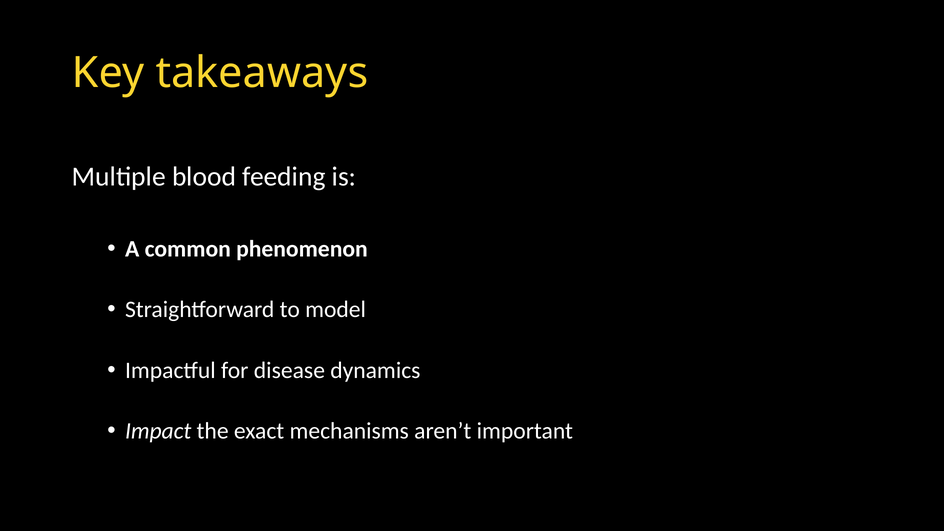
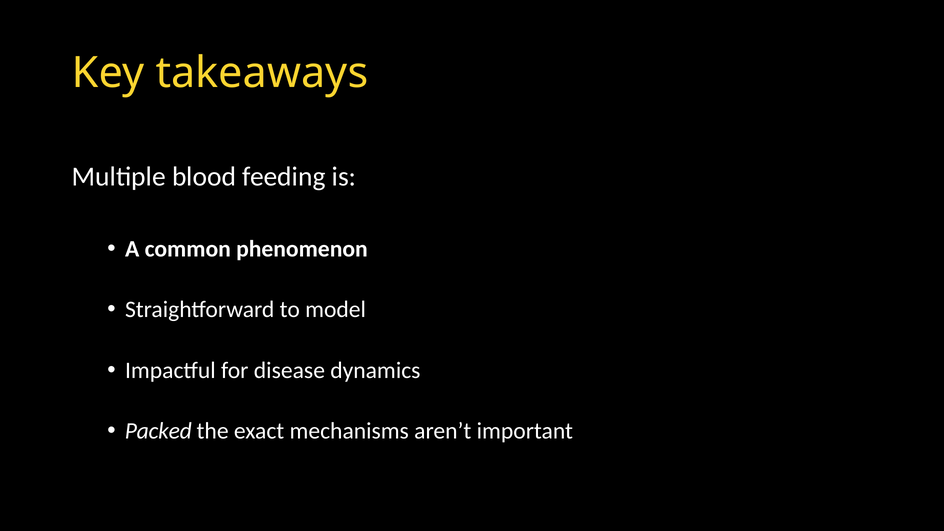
Impact: Impact -> Packed (158, 431)
